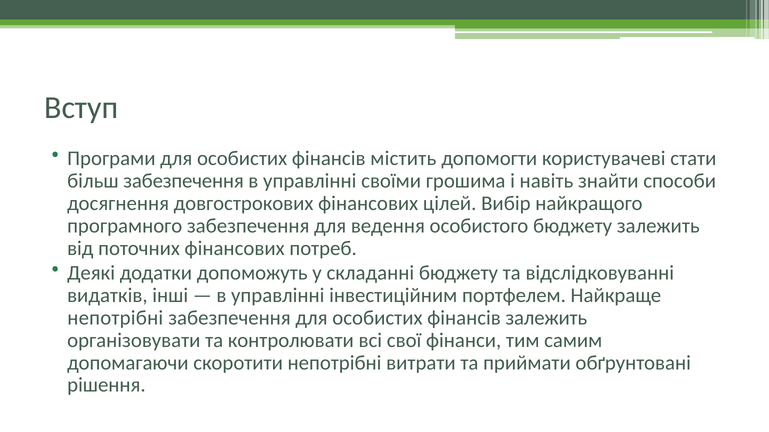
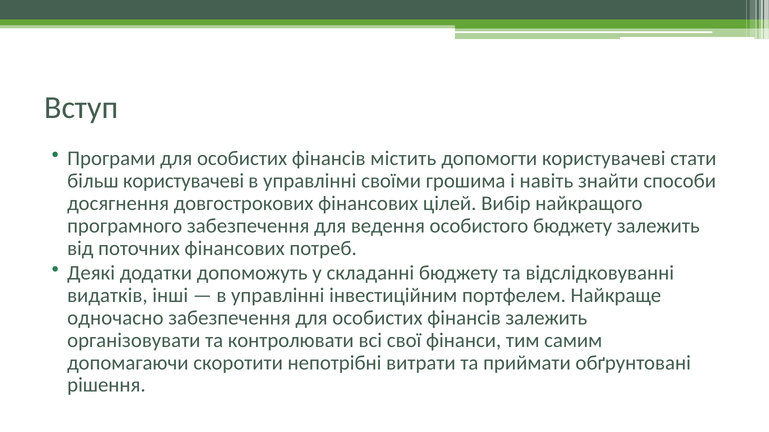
більш забезпечення: забезпечення -> користувачеві (184, 181)
непотрібні: непотрібні -> одночасно (115, 318)
